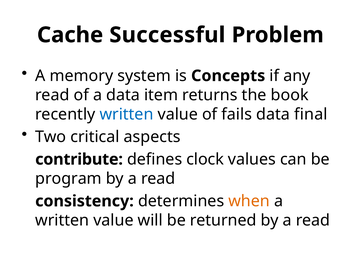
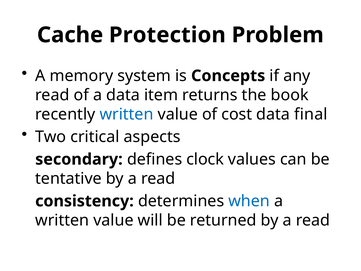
Successful: Successful -> Protection (167, 35)
fails: fails -> cost (237, 114)
contribute: contribute -> secondary (79, 159)
program: program -> tentative (68, 178)
when colour: orange -> blue (249, 201)
